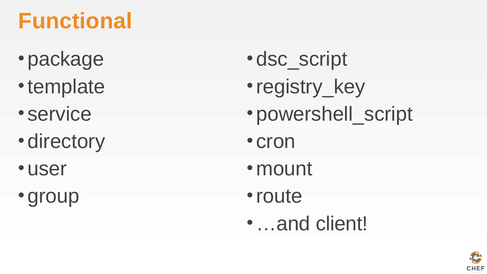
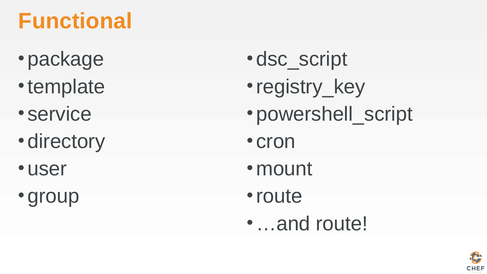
client: client -> route (342, 224)
